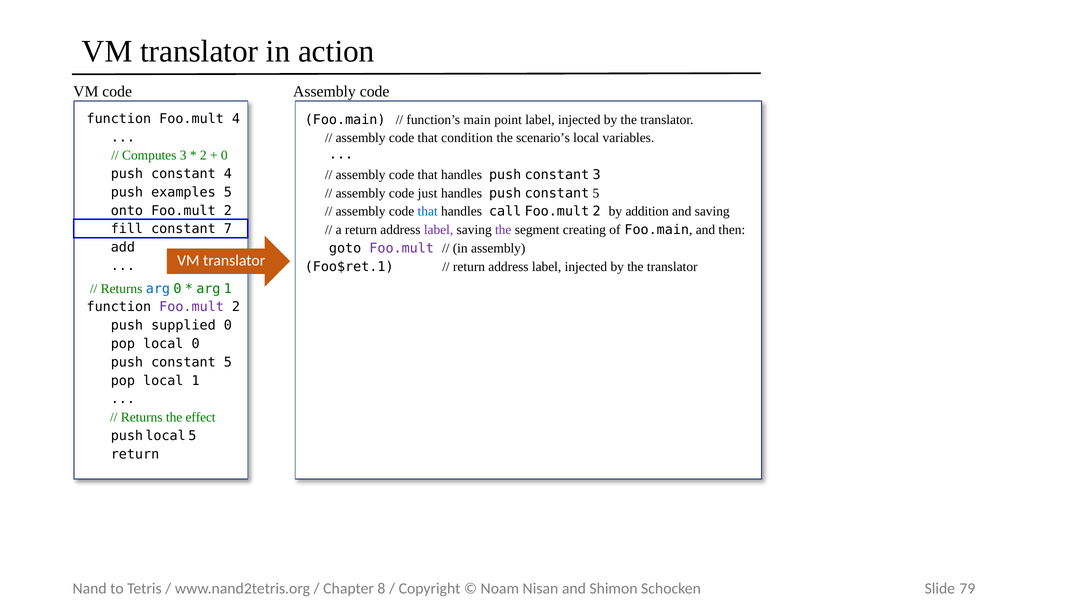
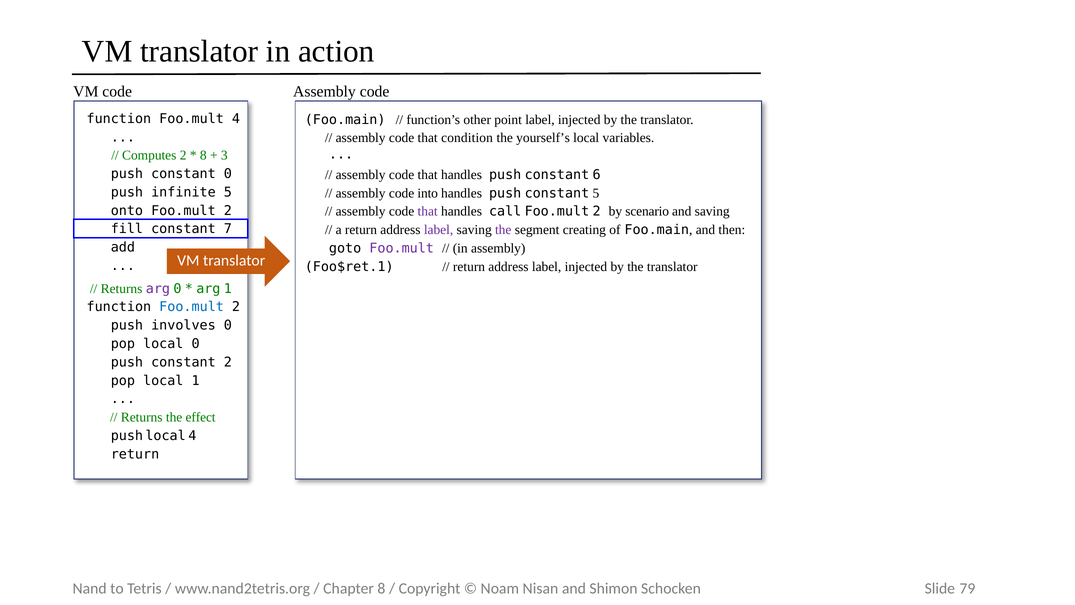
main: main -> other (477, 120)
scenario’s: scenario’s -> yourself’s (543, 138)
Computes 3: 3 -> 2 (183, 155)
2: 2 -> 8 (203, 155)
0: 0 -> 3 (224, 155)
constant 4: 4 -> 0 (228, 174)
constant 3: 3 -> 6 (597, 175)
examples: examples -> infinite (183, 192)
just: just -> into (428, 193)
that colour: blue -> purple (428, 211)
addition: addition -> scenario (647, 211)
arg colour: blue -> purple (158, 289)
Foo.mult colour: purple -> blue (192, 307)
supplied: supplied -> involves (183, 325)
5: 5 -> 2 (228, 362)
local 5: 5 -> 4 (192, 436)
